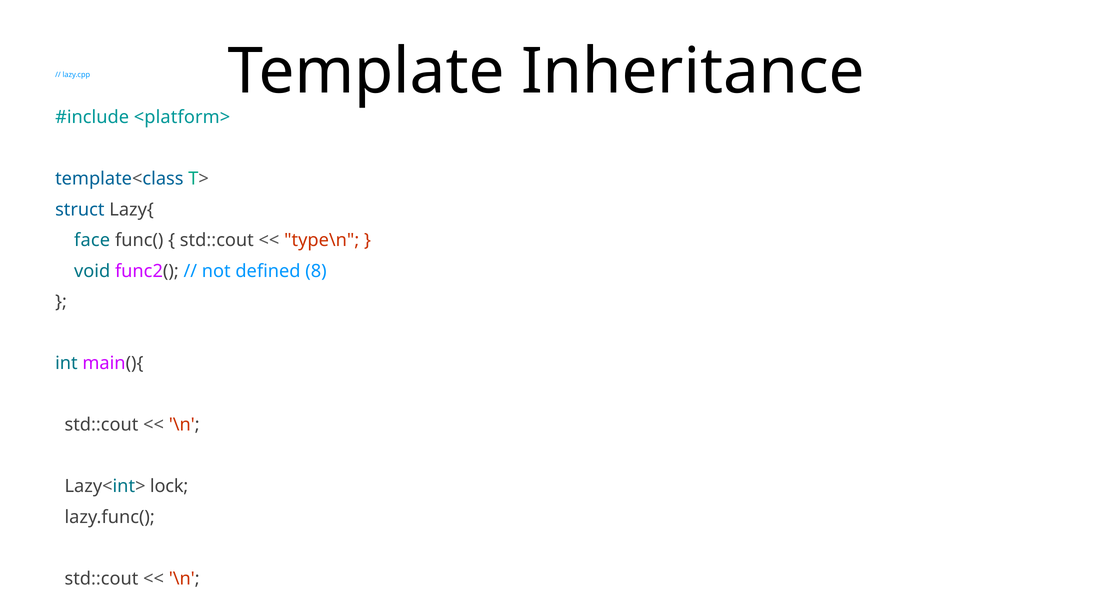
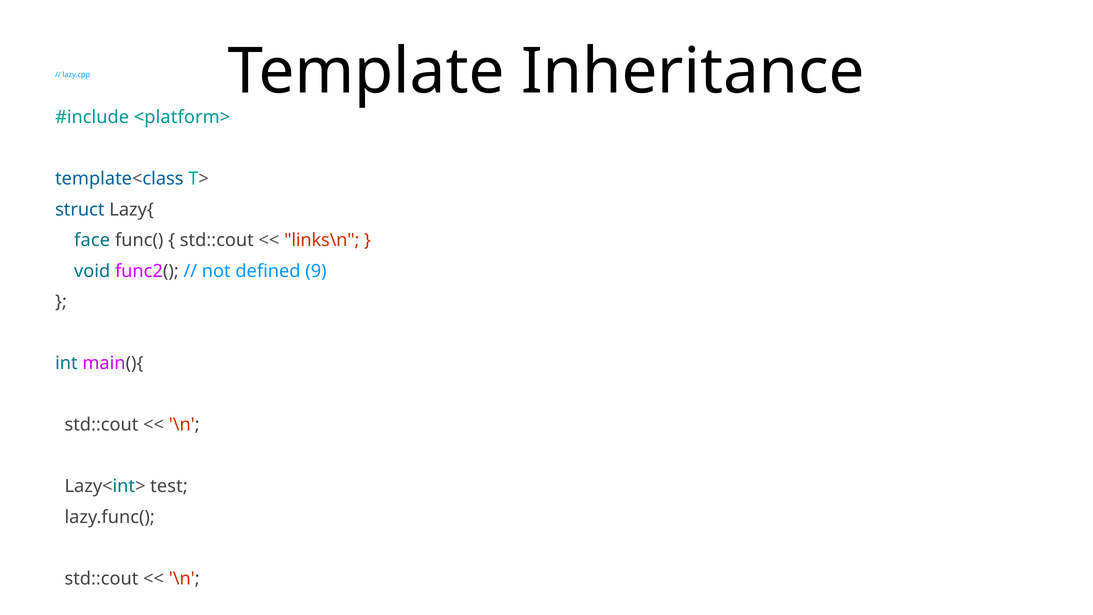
type\n: type\n -> links\n (322, 240)
8: 8 -> 9 (316, 271)
lock: lock -> test (169, 486)
